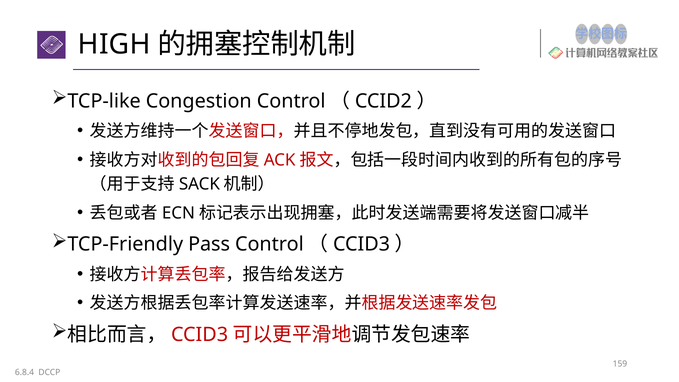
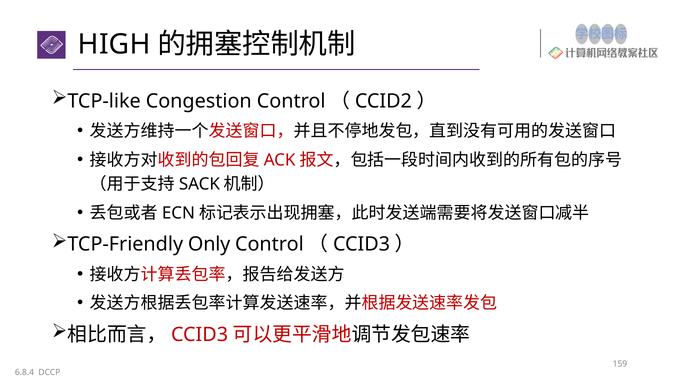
Pass: Pass -> Only (209, 244)
